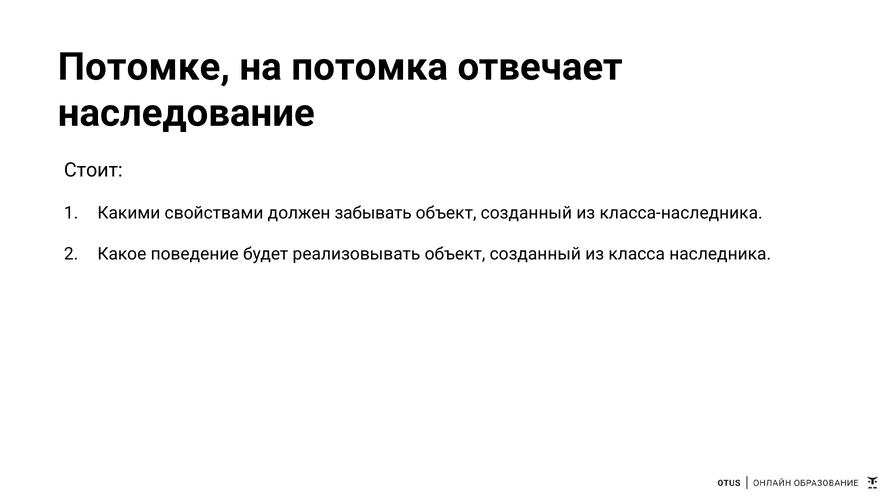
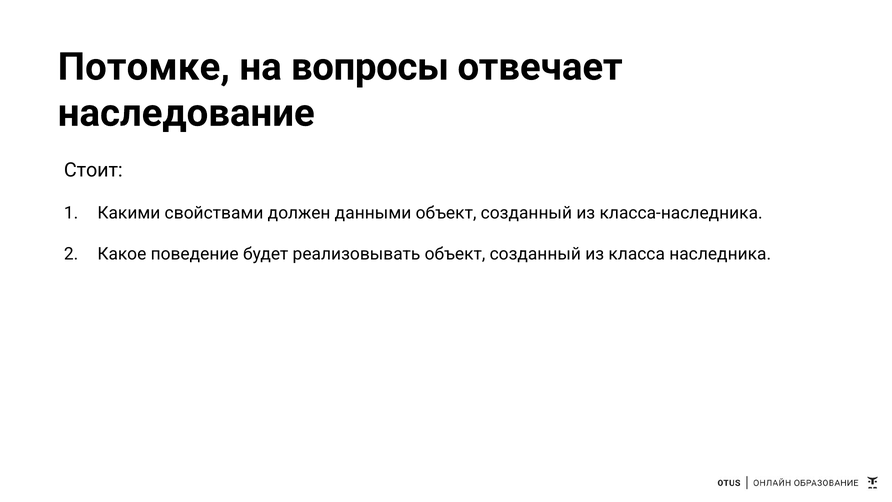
потомка: потомка -> вопросы (370, 67)
забывать: забывать -> данными (373, 213)
